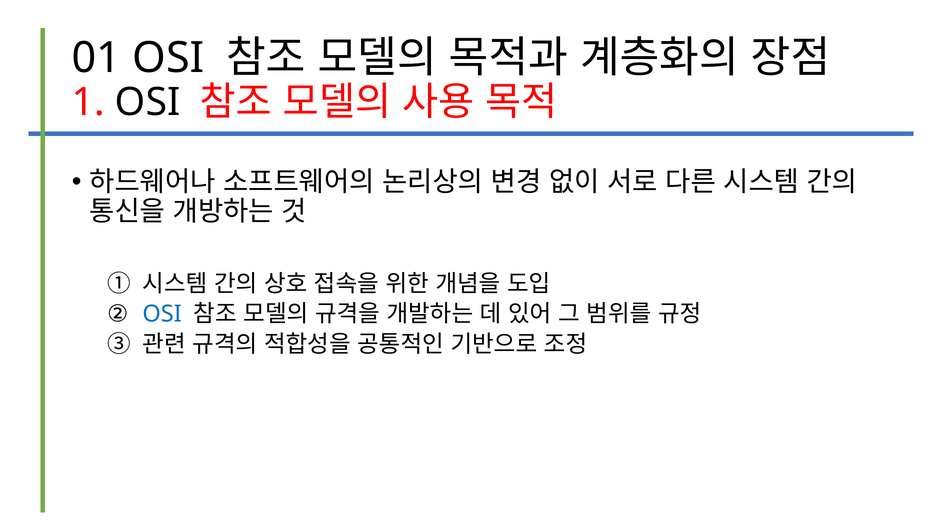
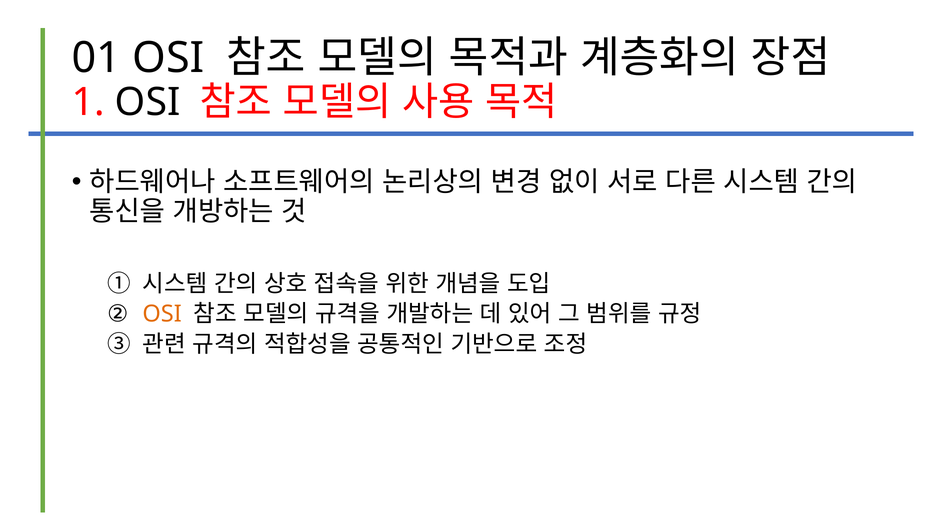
OSI colour: blue -> orange (162, 314)
